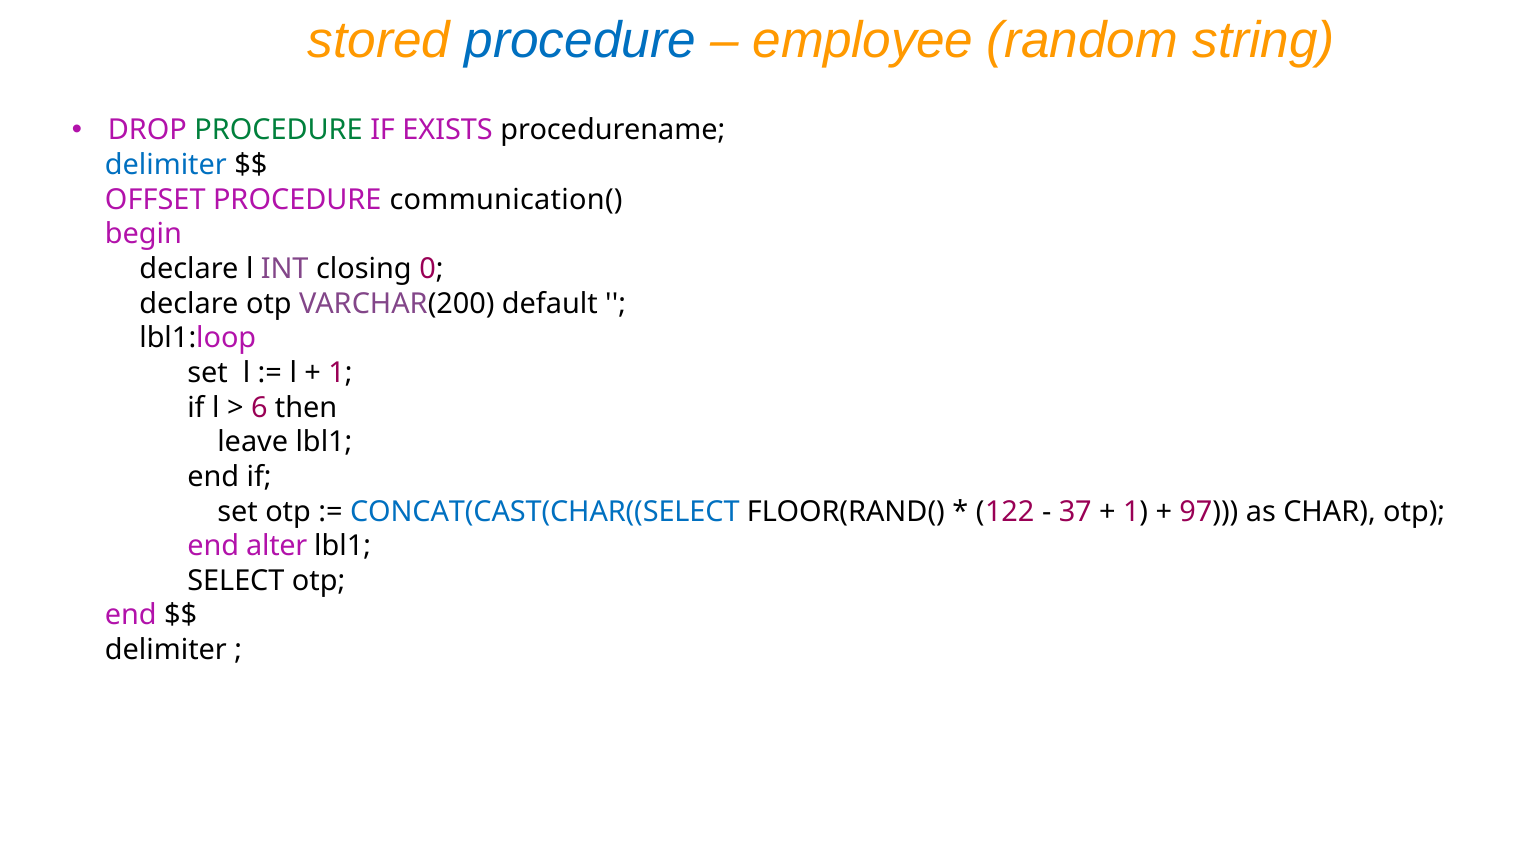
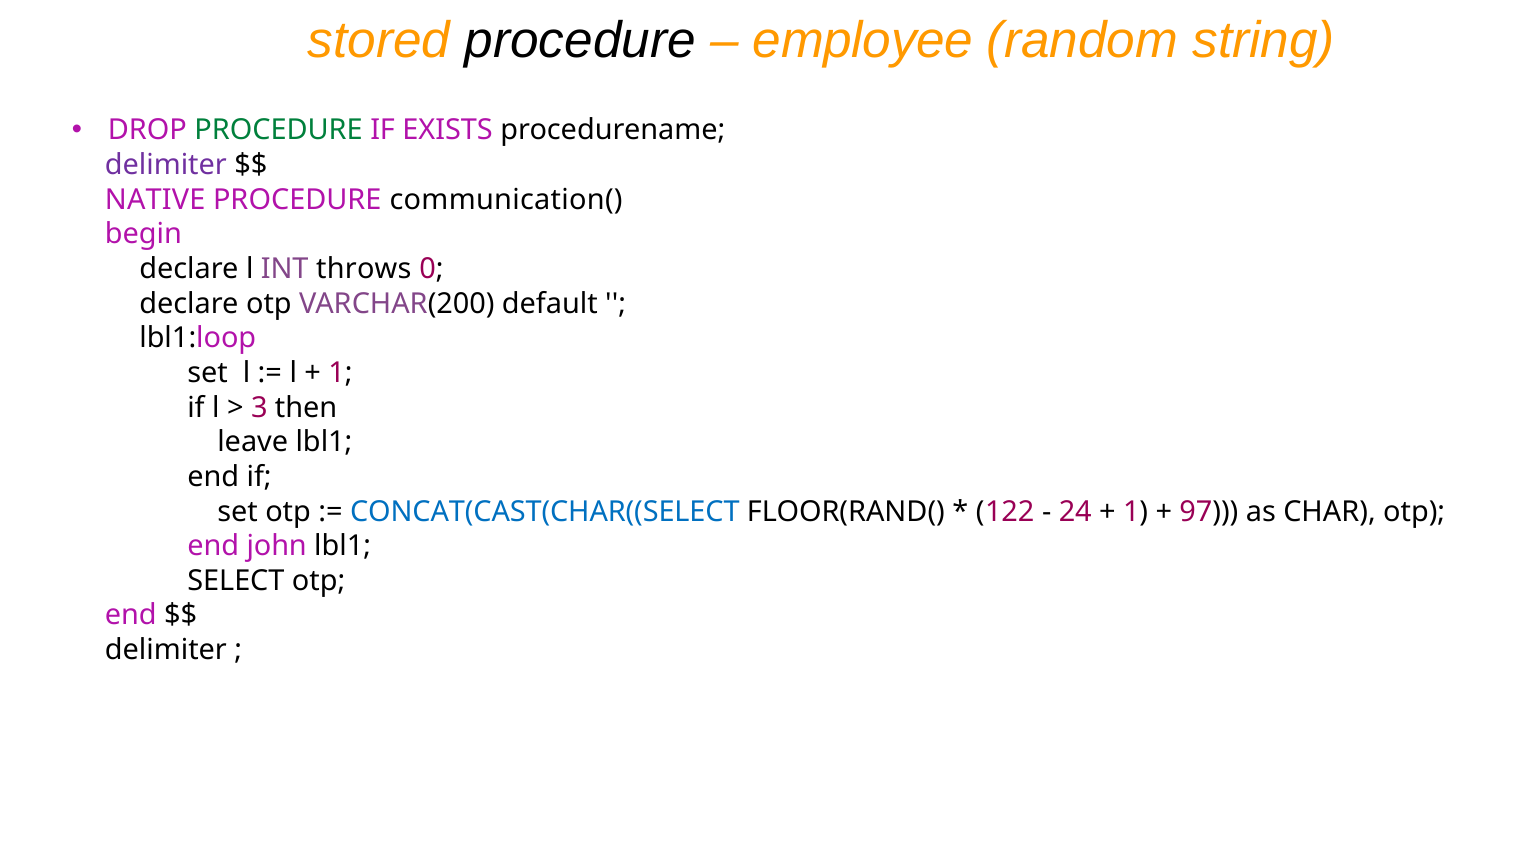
procedure colour: blue -> black (580, 40)
delimiter colour: blue -> purple (166, 165)
OFFSET: OFFSET -> NATIVE (155, 200)
closing: closing -> throws (364, 269)
6: 6 -> 3 (259, 408)
37: 37 -> 24 (1075, 512)
alter: alter -> john (277, 546)
